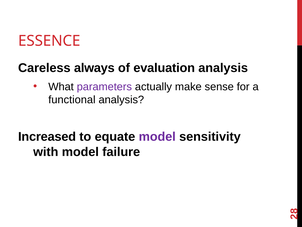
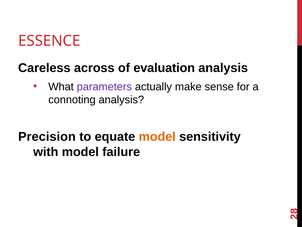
always: always -> across (94, 68)
functional: functional -> connoting (72, 100)
Increased: Increased -> Precision (47, 136)
model colour: purple -> orange (157, 136)
